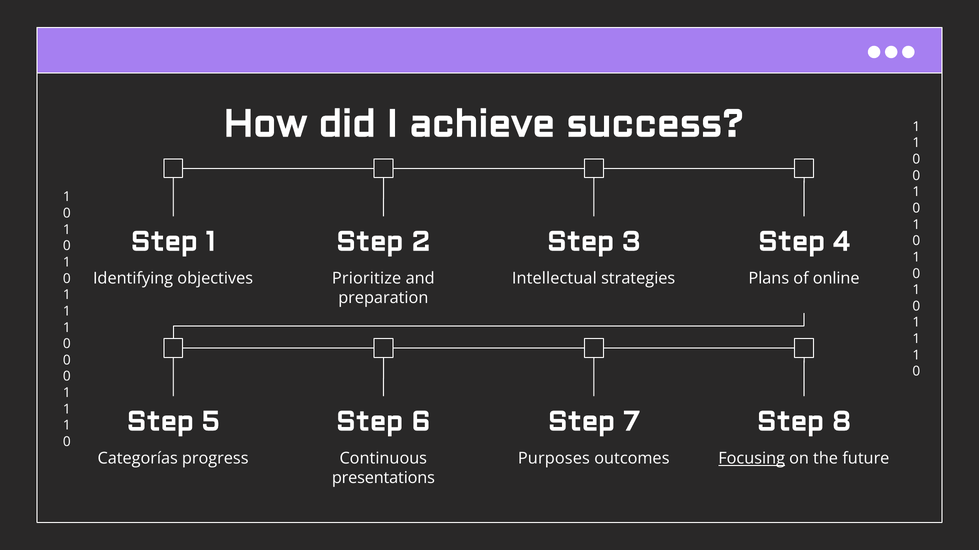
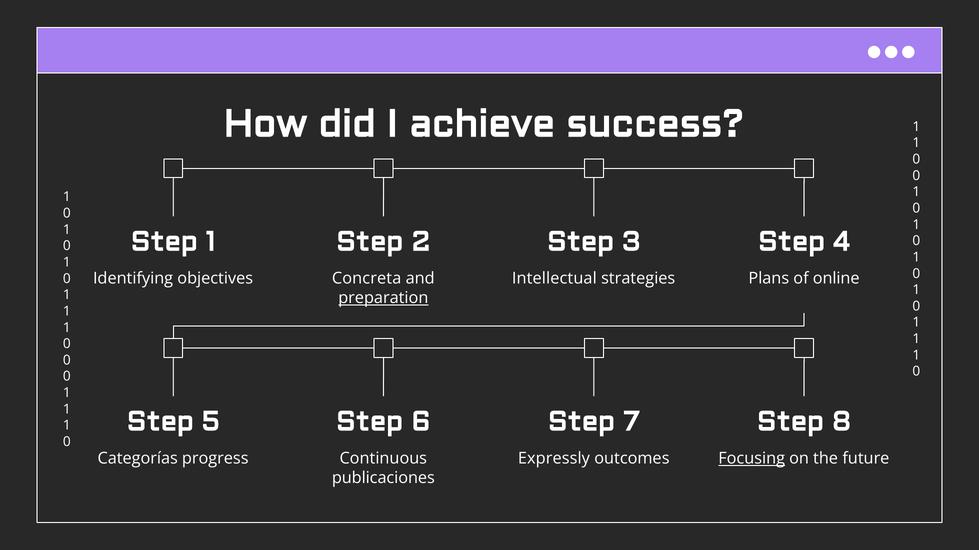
Prioritize: Prioritize -> Concreta (367, 279)
preparation underline: none -> present (383, 298)
Purposes: Purposes -> Expressly (554, 459)
presentations: presentations -> publicaciones (383, 479)
